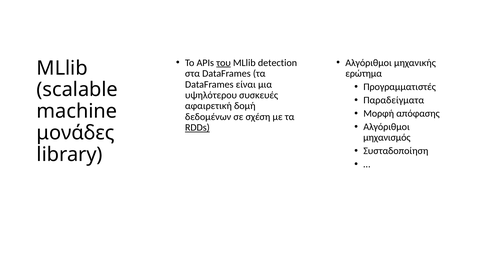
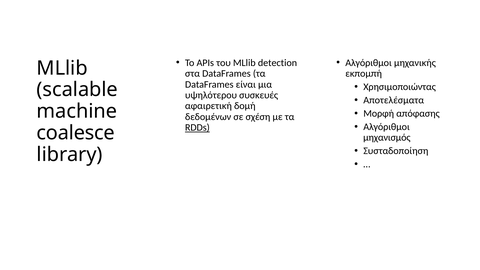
του underline: present -> none (224, 63)
ερώτημα: ερώτημα -> εκπομπή (364, 74)
Προγραμματιστές: Προγραμματιστές -> Χρησιμοποιώντας (400, 87)
Παραδείγματα: Παραδείγματα -> Αποτελέσματα (394, 100)
μονάδες: μονάδες -> coalesce (76, 133)
